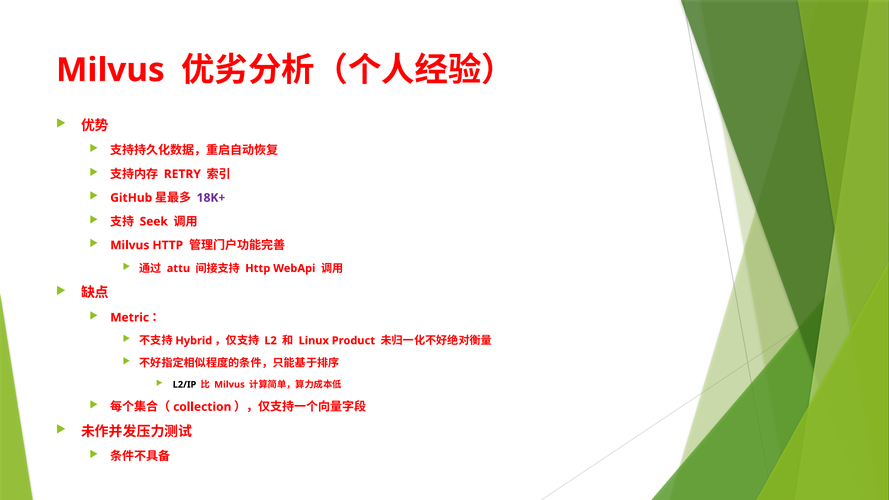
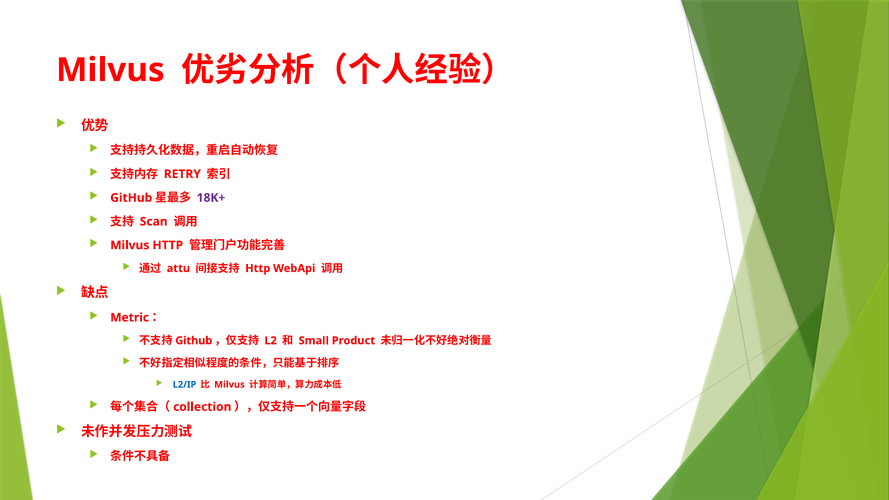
Seek: Seek -> Scan (154, 222)
Hybrid: Hybrid -> Github (194, 341)
Linux: Linux -> Small (314, 341)
L2/IP colour: black -> blue (185, 385)
